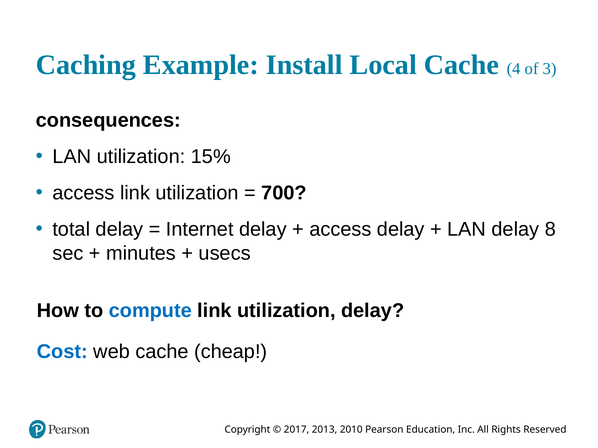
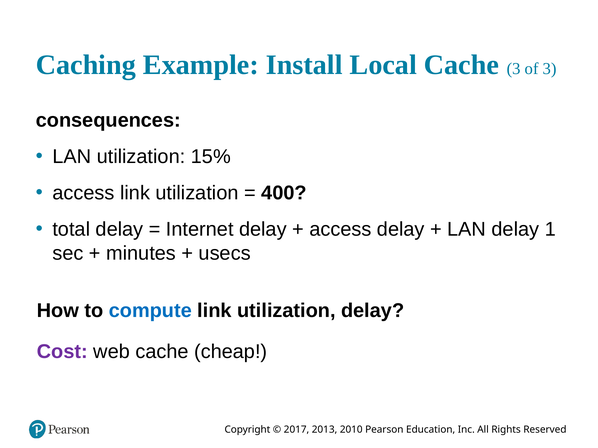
Cache 4: 4 -> 3 (514, 69)
700: 700 -> 400 (284, 193)
8: 8 -> 1 (550, 230)
Cost colour: blue -> purple (62, 352)
